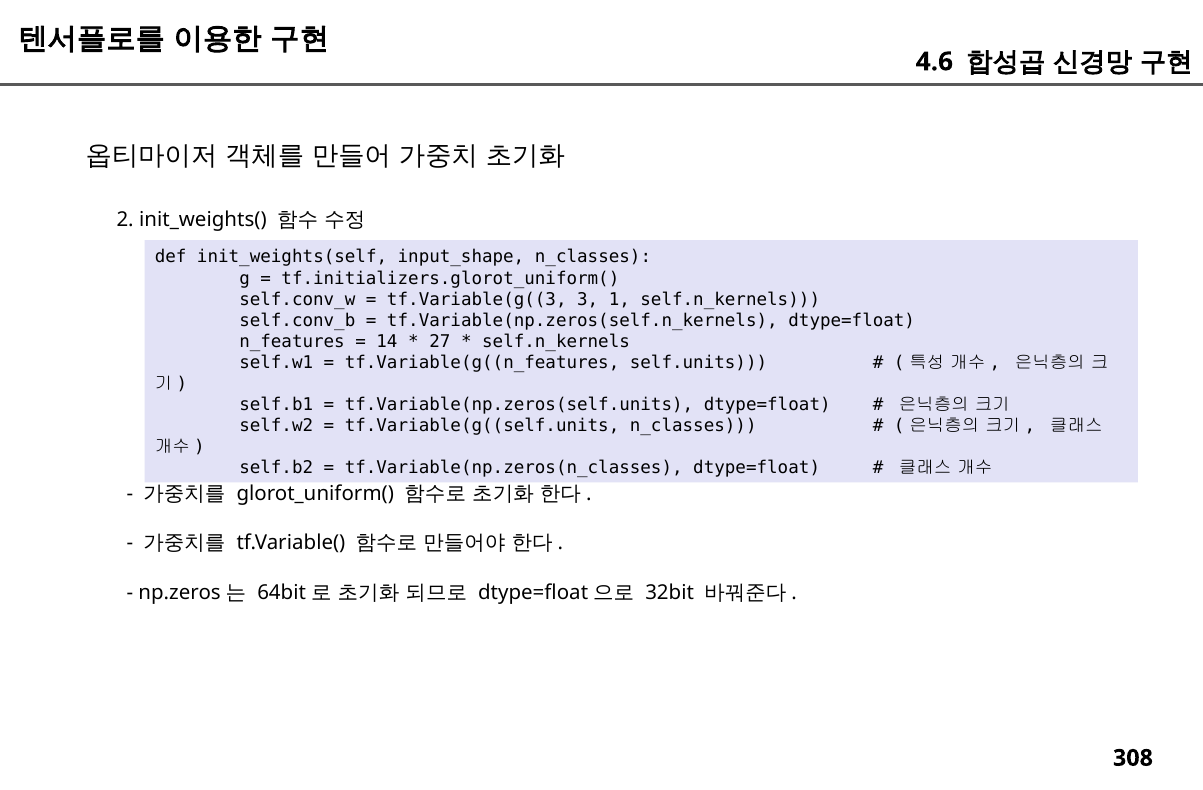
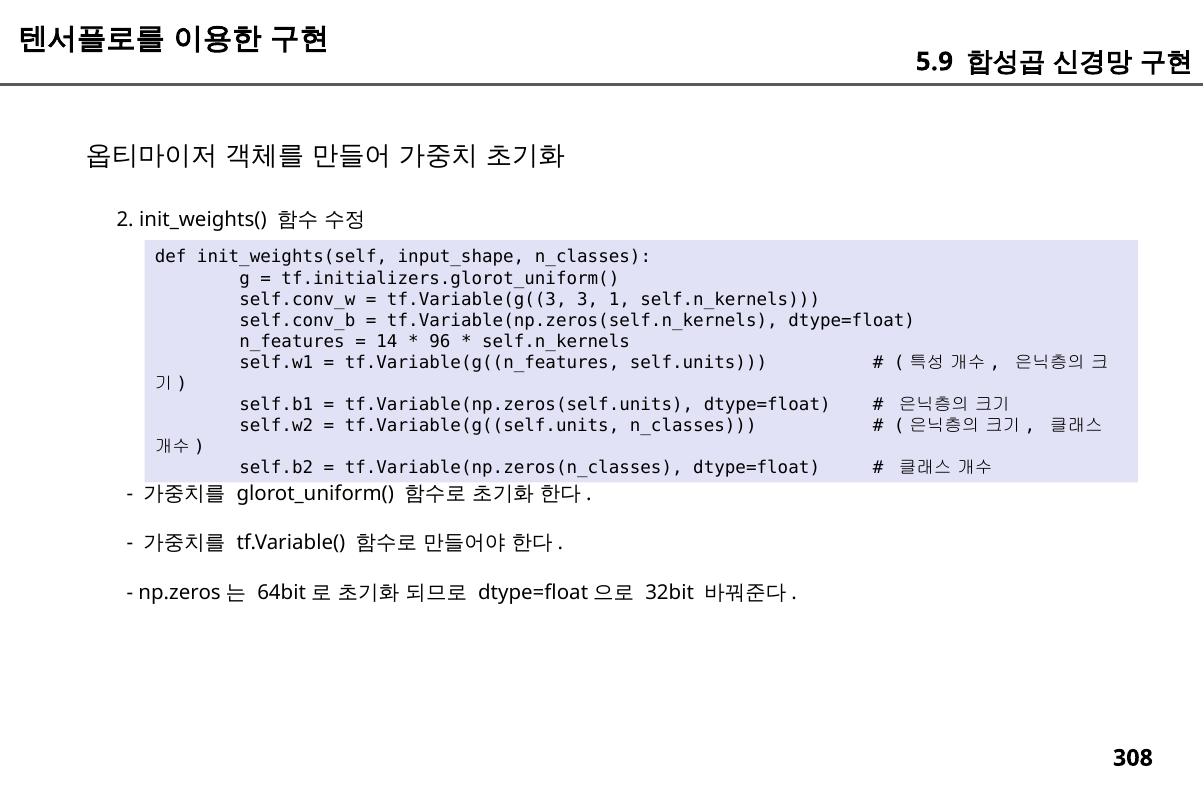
4.6: 4.6 -> 5.9 (934, 62)
27: 27 -> 96 (440, 342)
